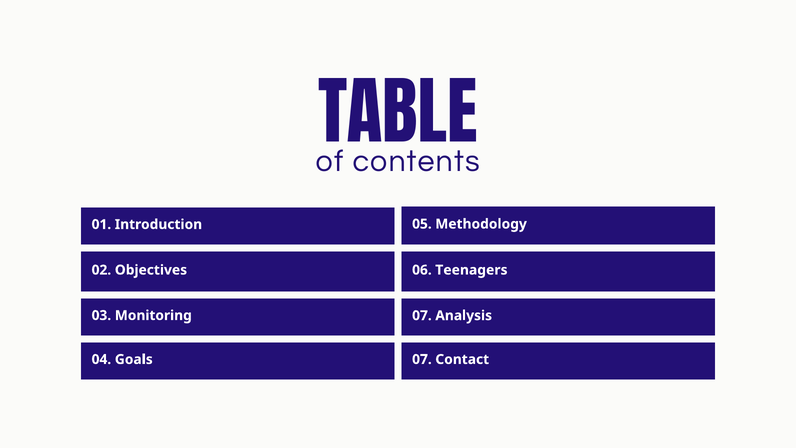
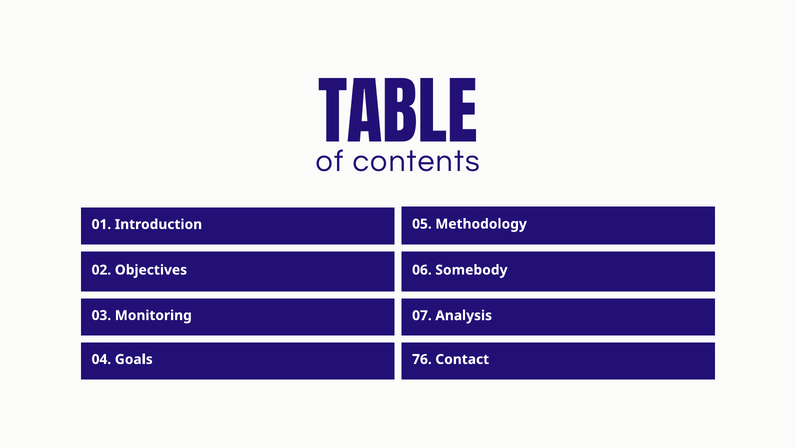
Teenagers: Teenagers -> Somebody (471, 270)
Goals 07: 07 -> 76 (422, 359)
